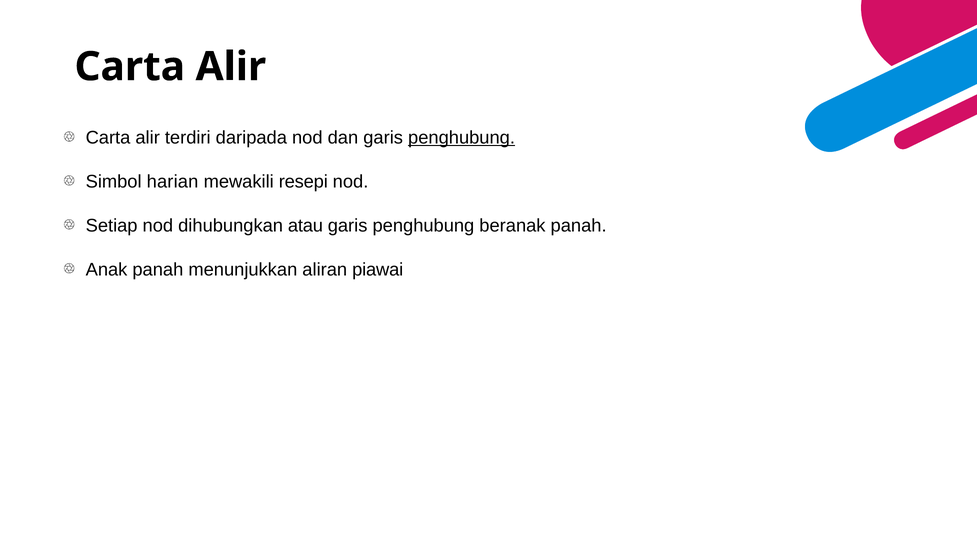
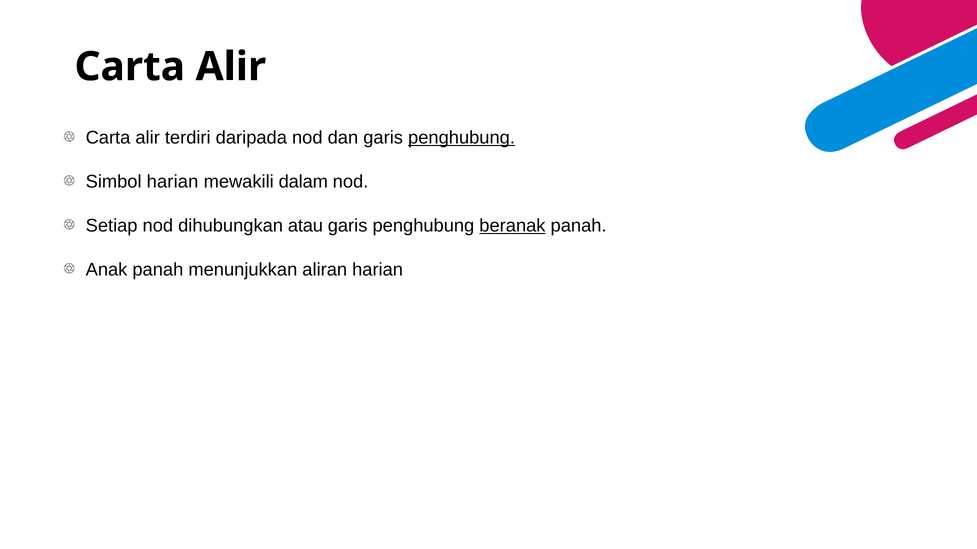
resepi: resepi -> dalam (303, 182)
beranak underline: none -> present (512, 226)
aliran piawai: piawai -> harian (378, 270)
